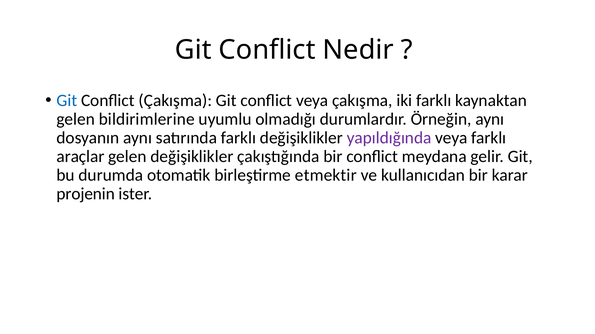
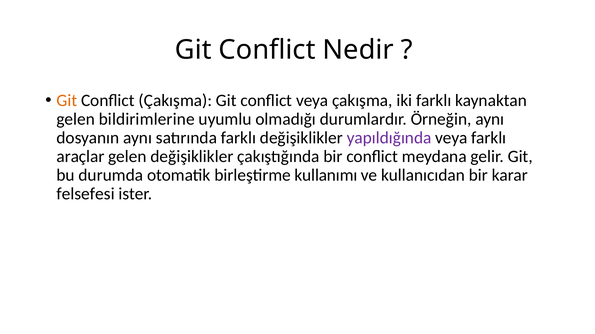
Git colour: blue -> orange (67, 101)
etmektir: etmektir -> kullanımı (326, 175)
projenin: projenin -> felsefesi (86, 194)
